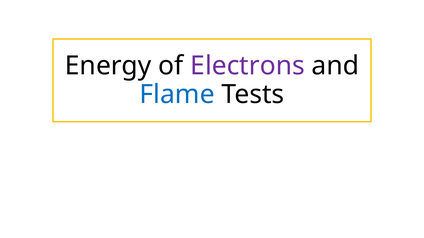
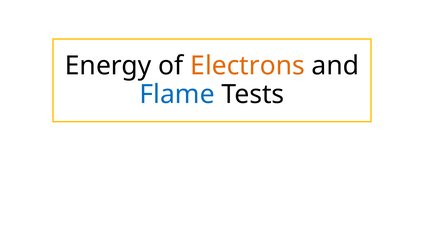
Electrons colour: purple -> orange (248, 66)
